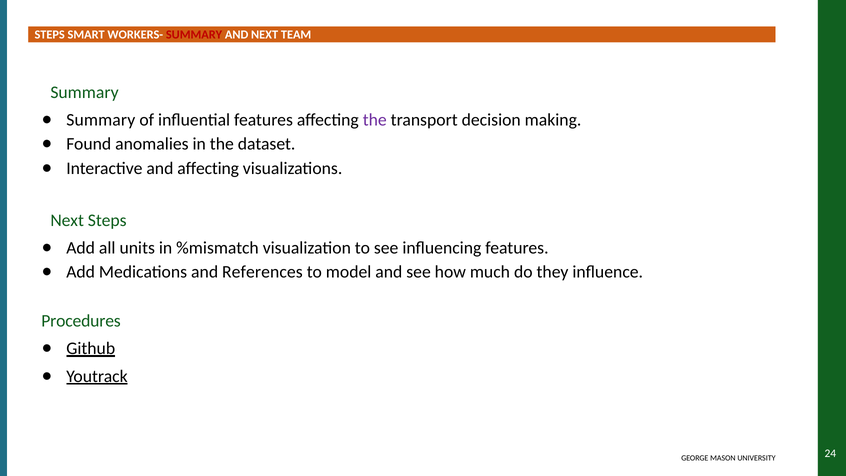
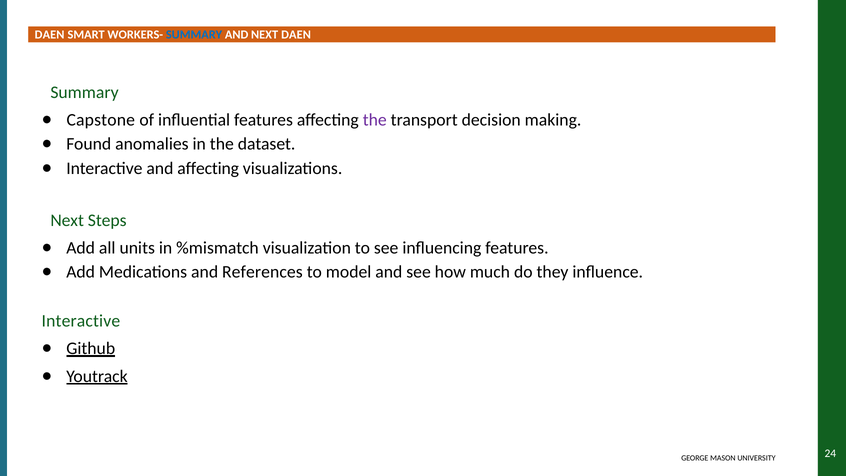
STEPS: STEPS -> DAEN (50, 35)
SUMMARY colour: red -> blue (194, 35)
NEXT TEAM: TEAM -> DAEN (296, 35)
Summary: Summary -> Capstone (101, 120)
Procedures: Procedures -> Interactive (81, 321)
